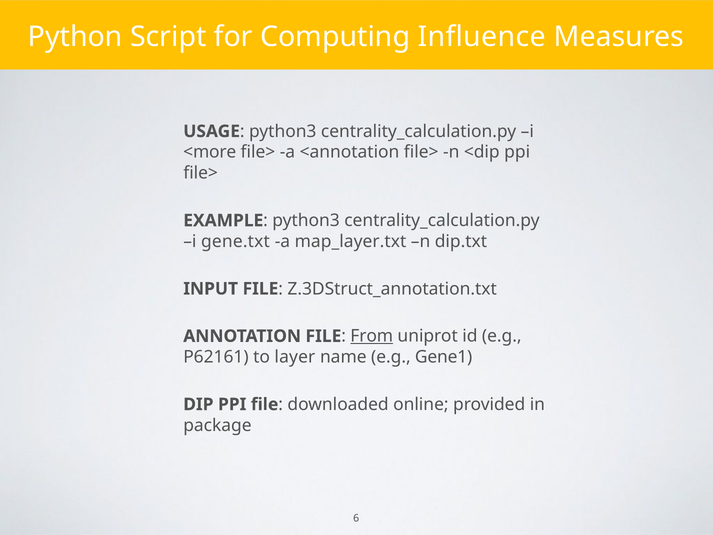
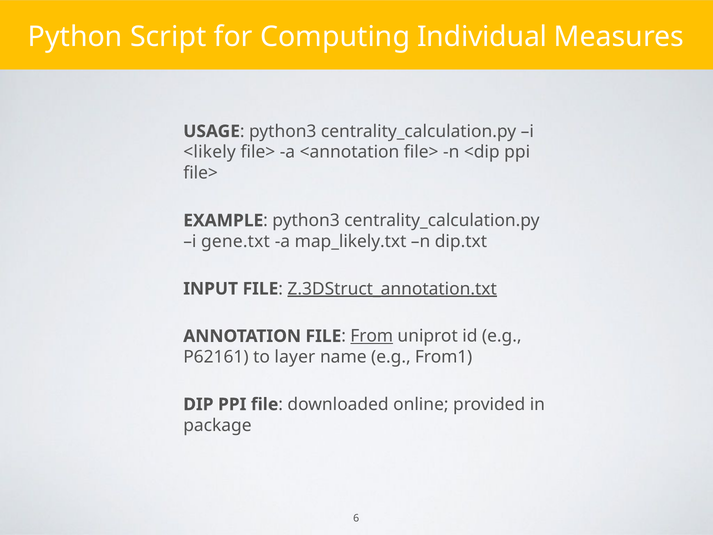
Influence: Influence -> Individual (482, 37)
<more: <more -> <likely (210, 152)
map_layer.txt: map_layer.txt -> map_likely.txt (351, 241)
Z.3DStruct_annotation.txt underline: none -> present (392, 289)
Gene1: Gene1 -> From1 (444, 357)
